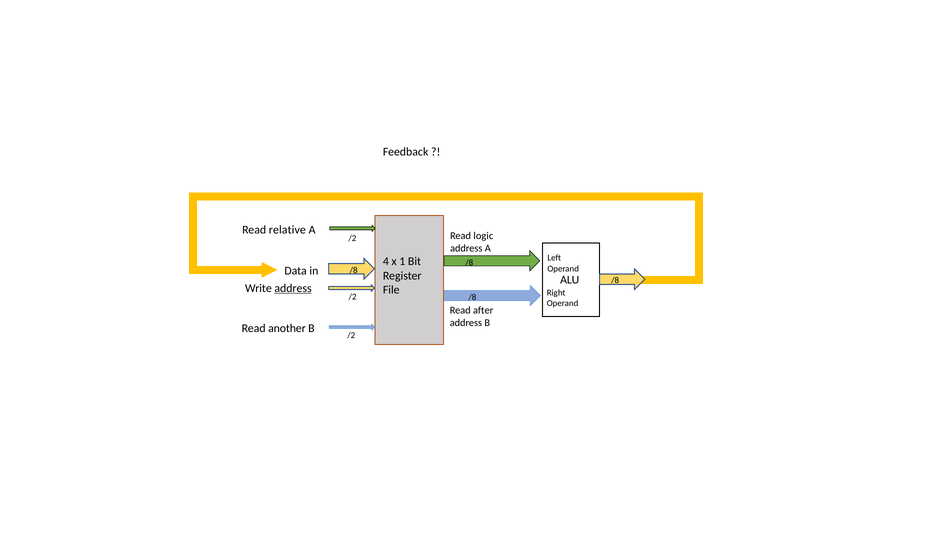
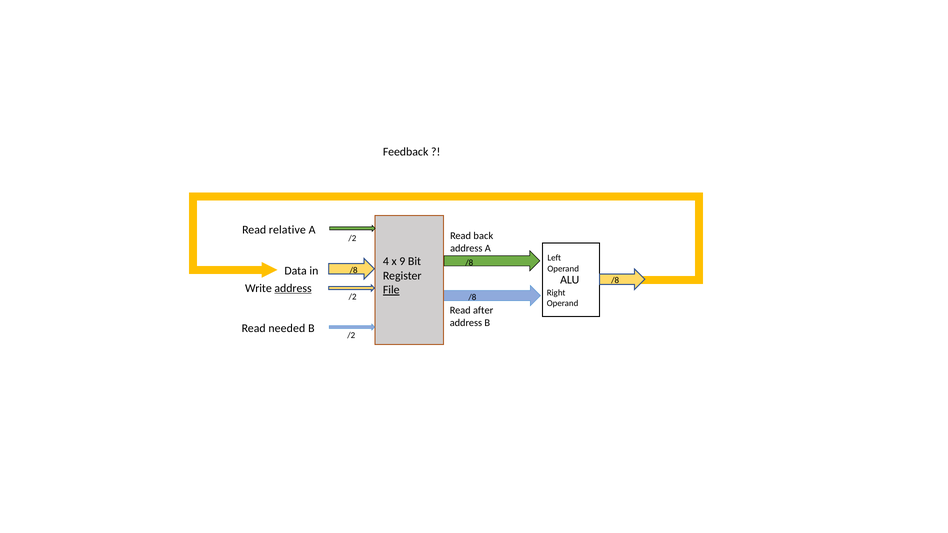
logic: logic -> back (483, 236)
1: 1 -> 9 (402, 262)
File underline: none -> present (391, 290)
another: another -> needed (287, 328)
